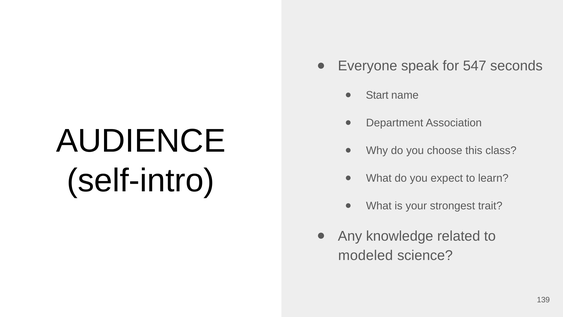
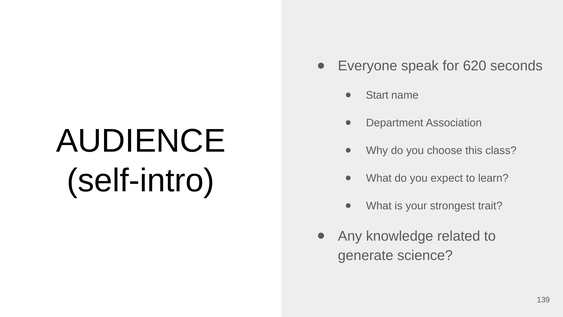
547: 547 -> 620 (475, 66)
modeled: modeled -> generate (366, 255)
